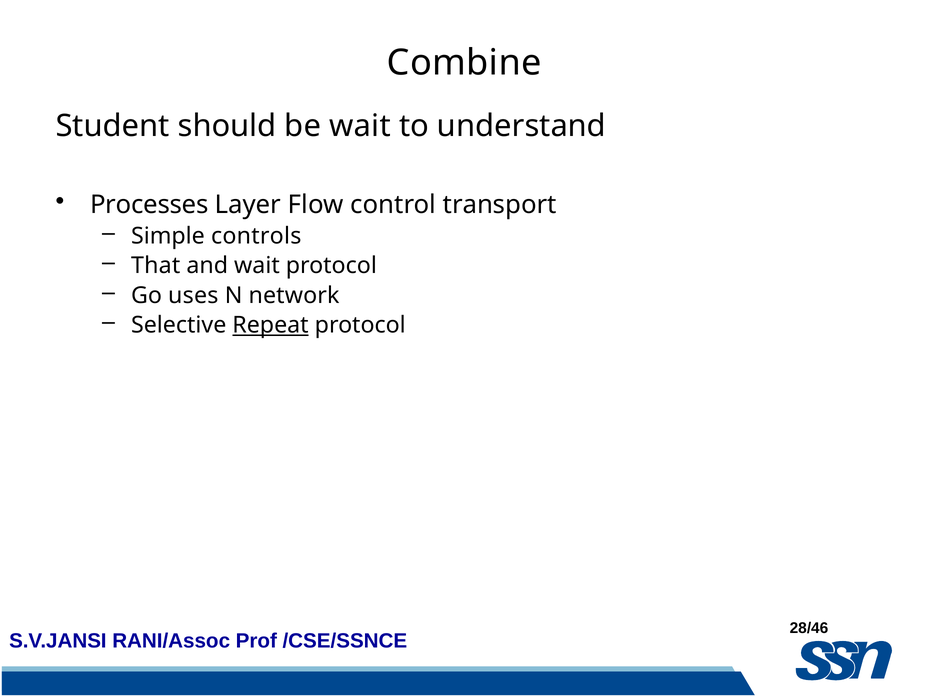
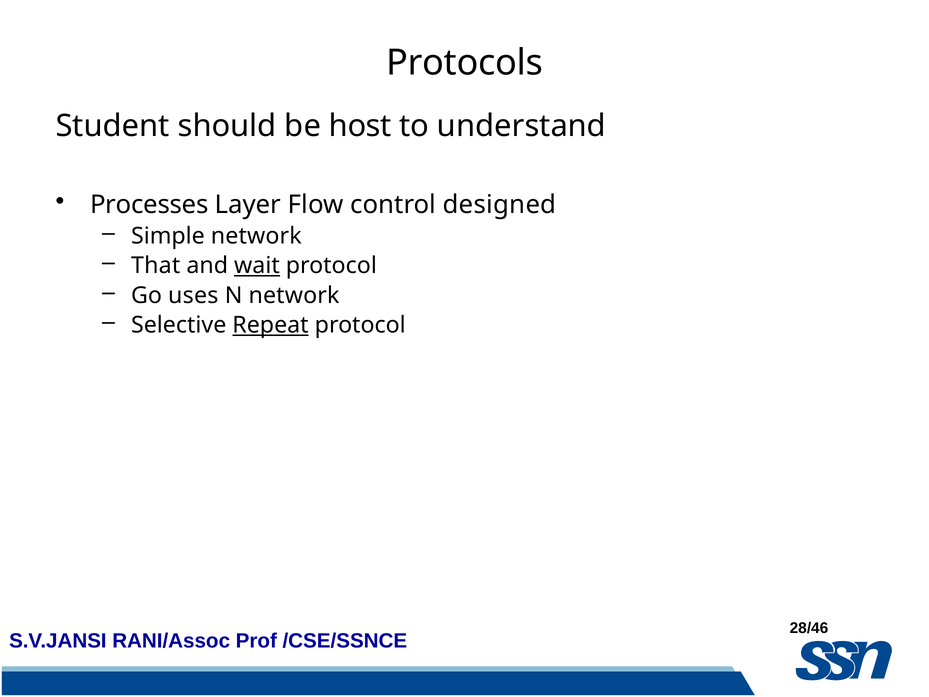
Combine: Combine -> Protocols (465, 63)
be wait: wait -> host (360, 126)
transport: transport -> designed (500, 205)
Simple controls: controls -> network (256, 236)
wait underline: none -> present (257, 266)
